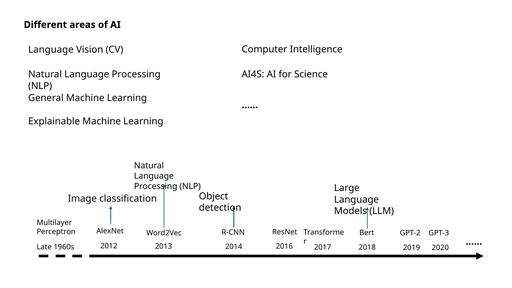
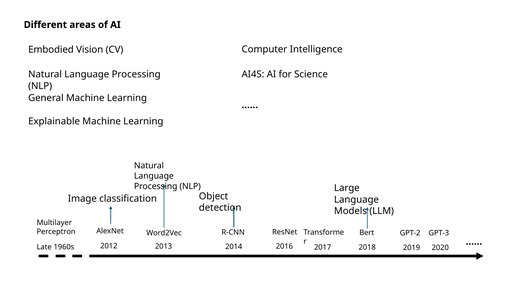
Language: Language -> Embodied (51, 50)
